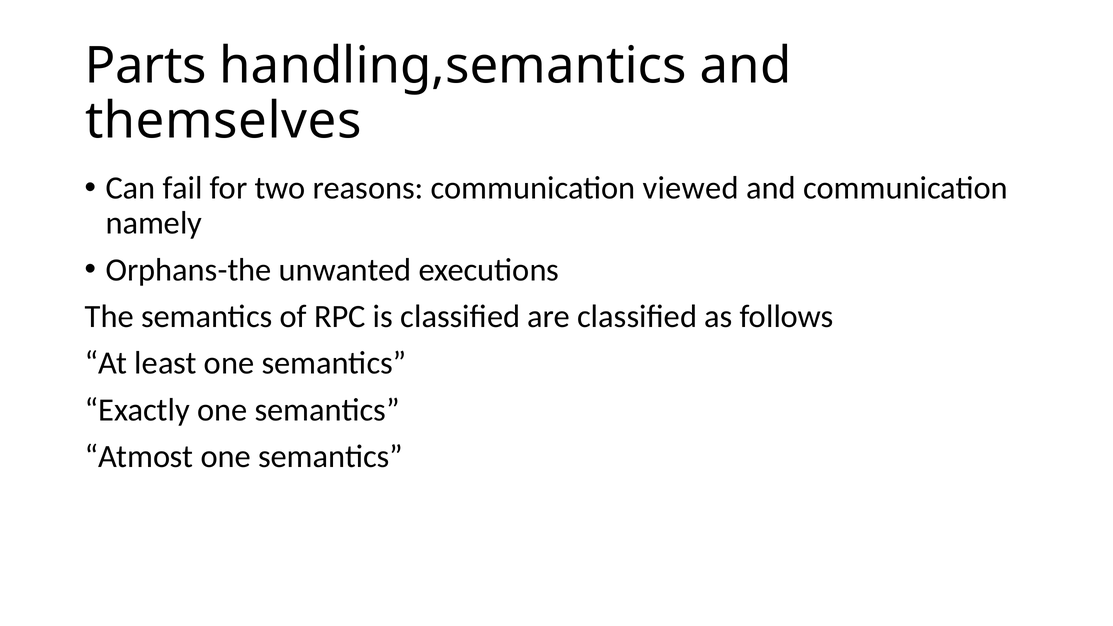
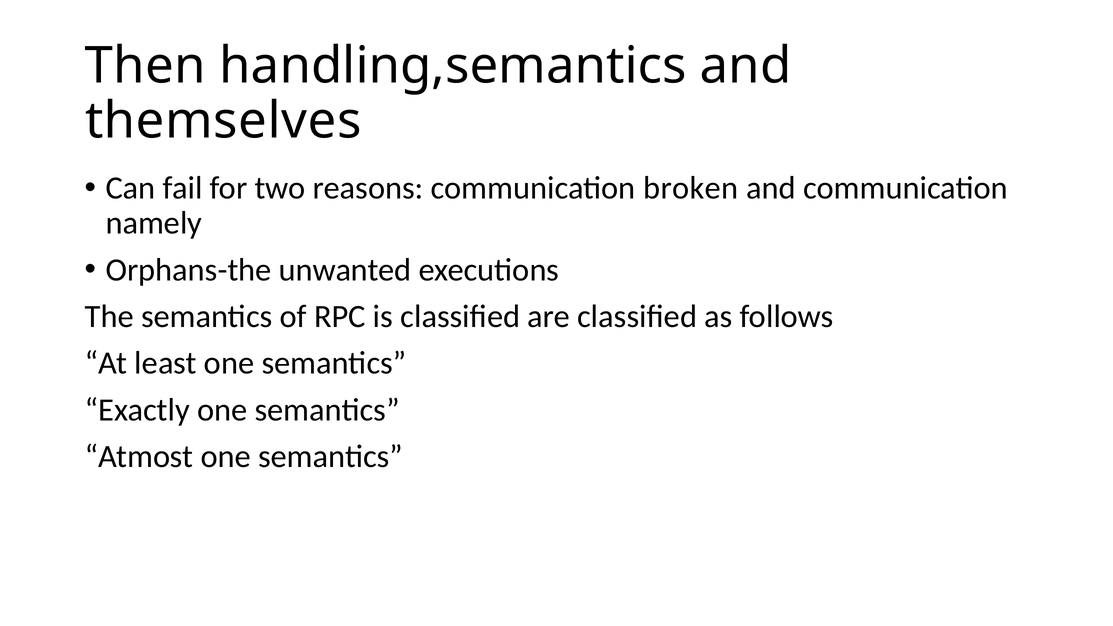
Parts: Parts -> Then (145, 66)
viewed: viewed -> broken (691, 188)
